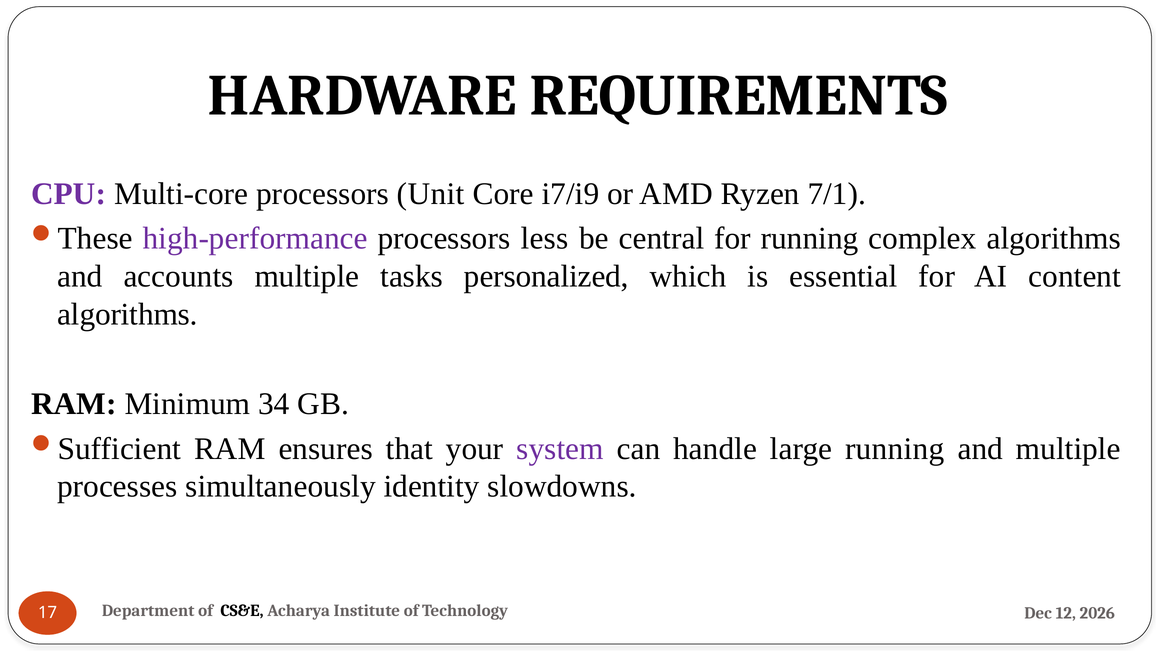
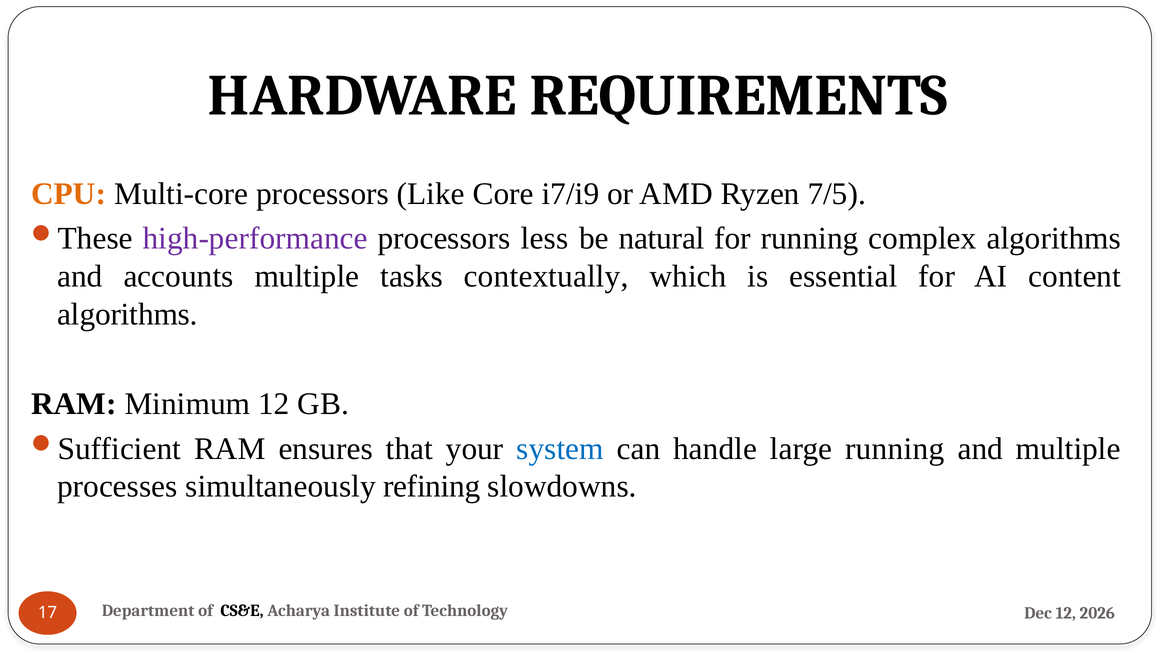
CPU colour: purple -> orange (69, 194)
Unit: Unit -> Like (431, 194)
7/1: 7/1 -> 7/5 (837, 194)
central: central -> natural (662, 238)
personalized: personalized -> contextually (546, 276)
Minimum 34: 34 -> 12 (274, 404)
system colour: purple -> blue (560, 448)
identity: identity -> refining (432, 486)
